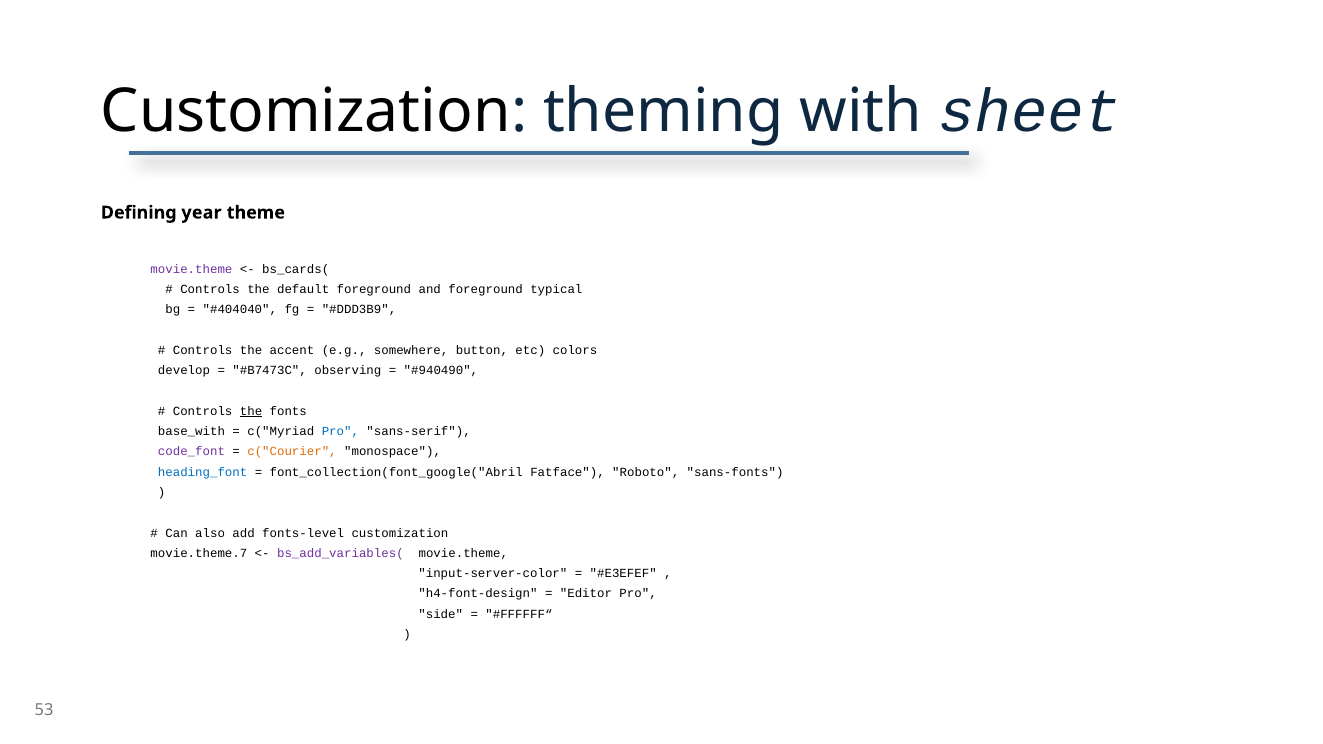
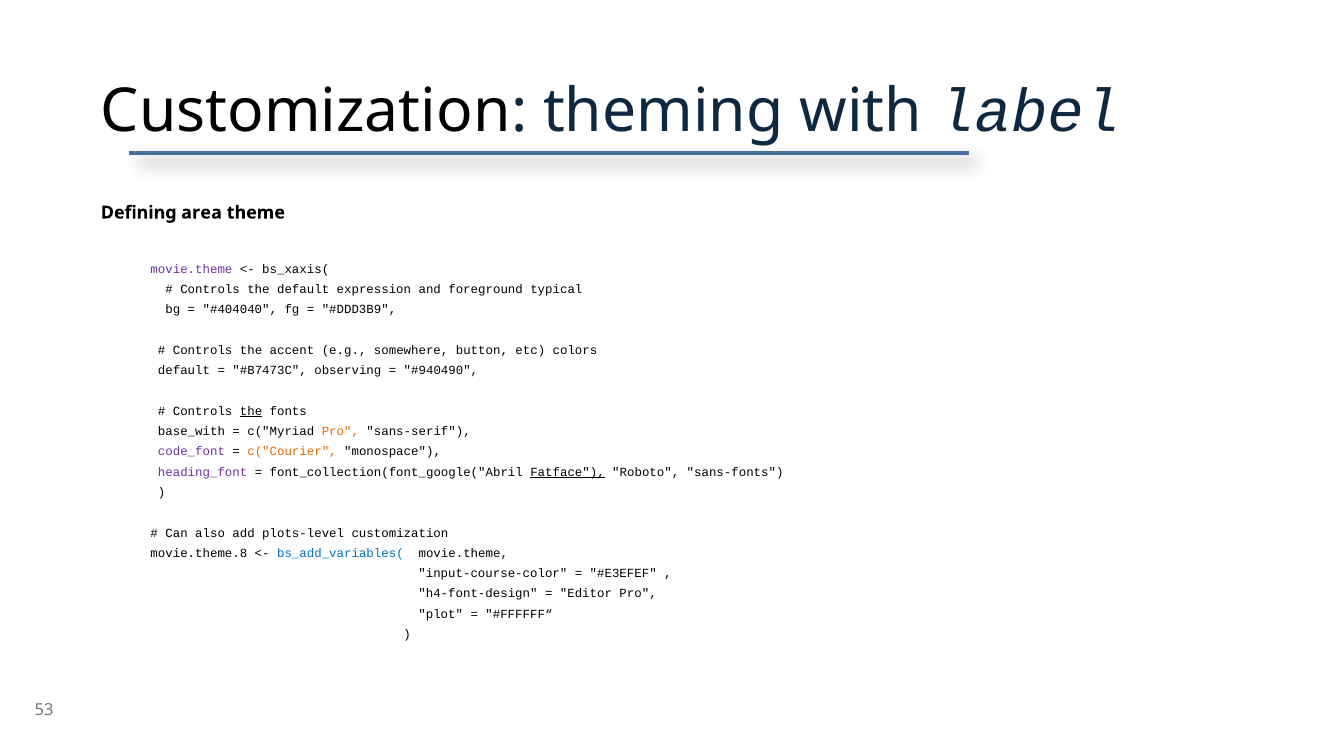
sheet: sheet -> label (1029, 111)
year: year -> area (202, 213)
bs_cards(: bs_cards( -> bs_xaxis( (296, 269)
default foreground: foreground -> expression (374, 289)
develop: develop -> default (184, 371)
Pro colour: blue -> orange (340, 432)
heading_font colour: blue -> purple (203, 472)
Fatface underline: none -> present (568, 472)
fonts-level: fonts-level -> plots-level (303, 533)
movie.theme.7: movie.theme.7 -> movie.theme.8 (199, 553)
bs_add_variables( colour: purple -> blue (340, 553)
input-server-color: input-server-color -> input-course-color (493, 574)
side: side -> plot (441, 614)
